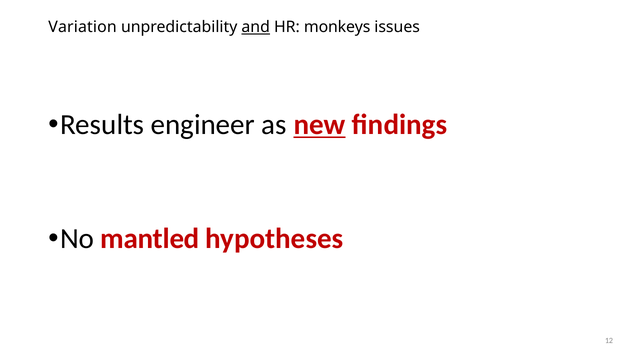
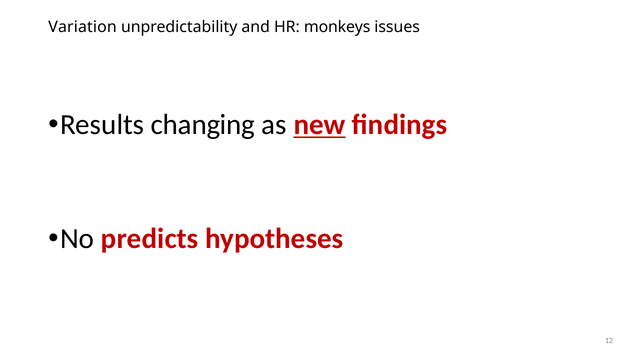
and underline: present -> none (256, 27)
engineer: engineer -> changing (203, 124)
mantled: mantled -> predicts (150, 239)
